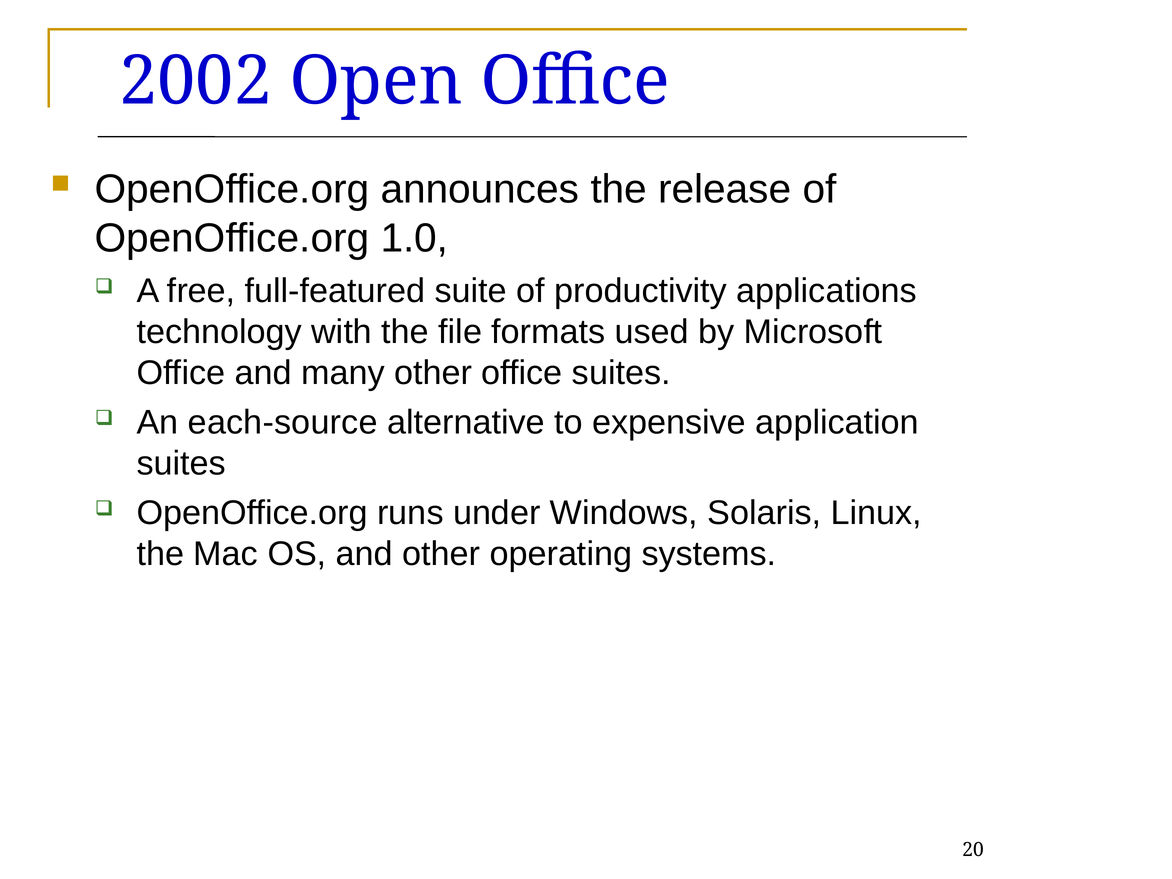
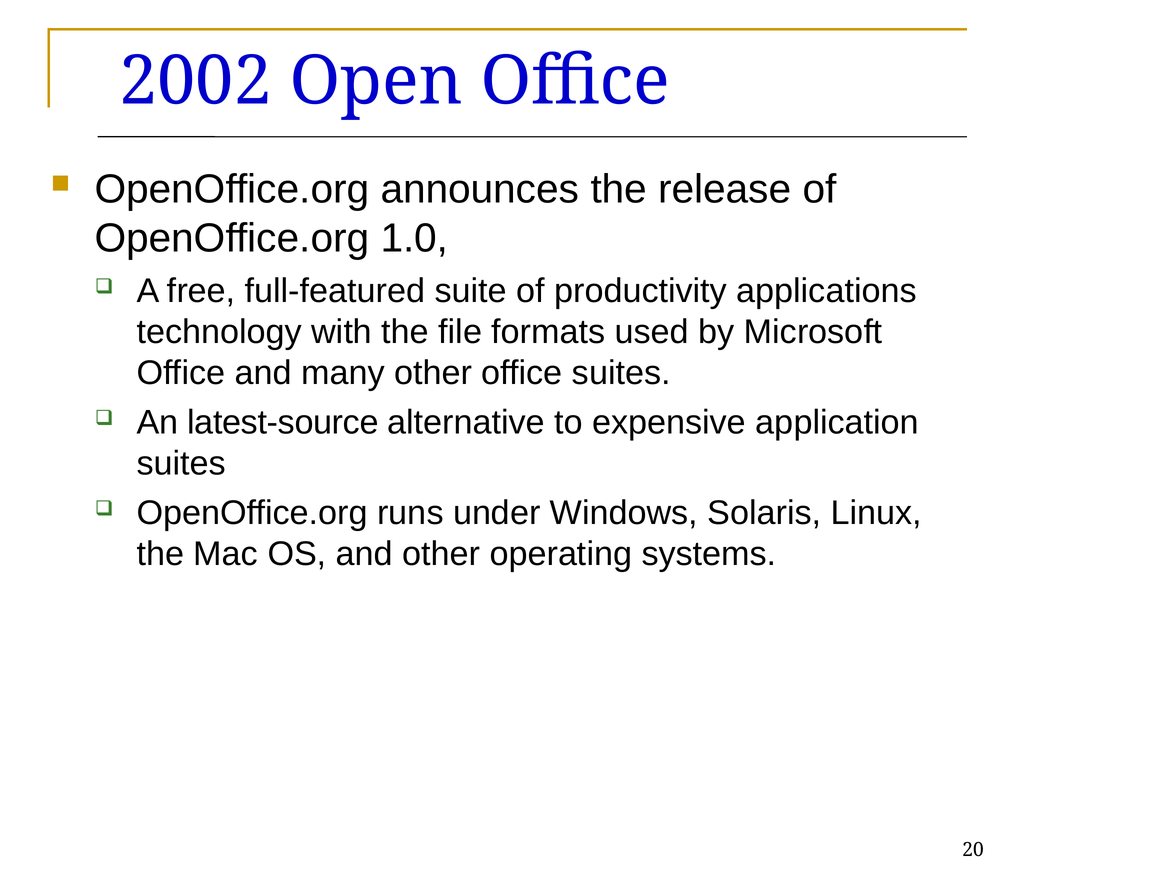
each-source: each-source -> latest-source (283, 423)
